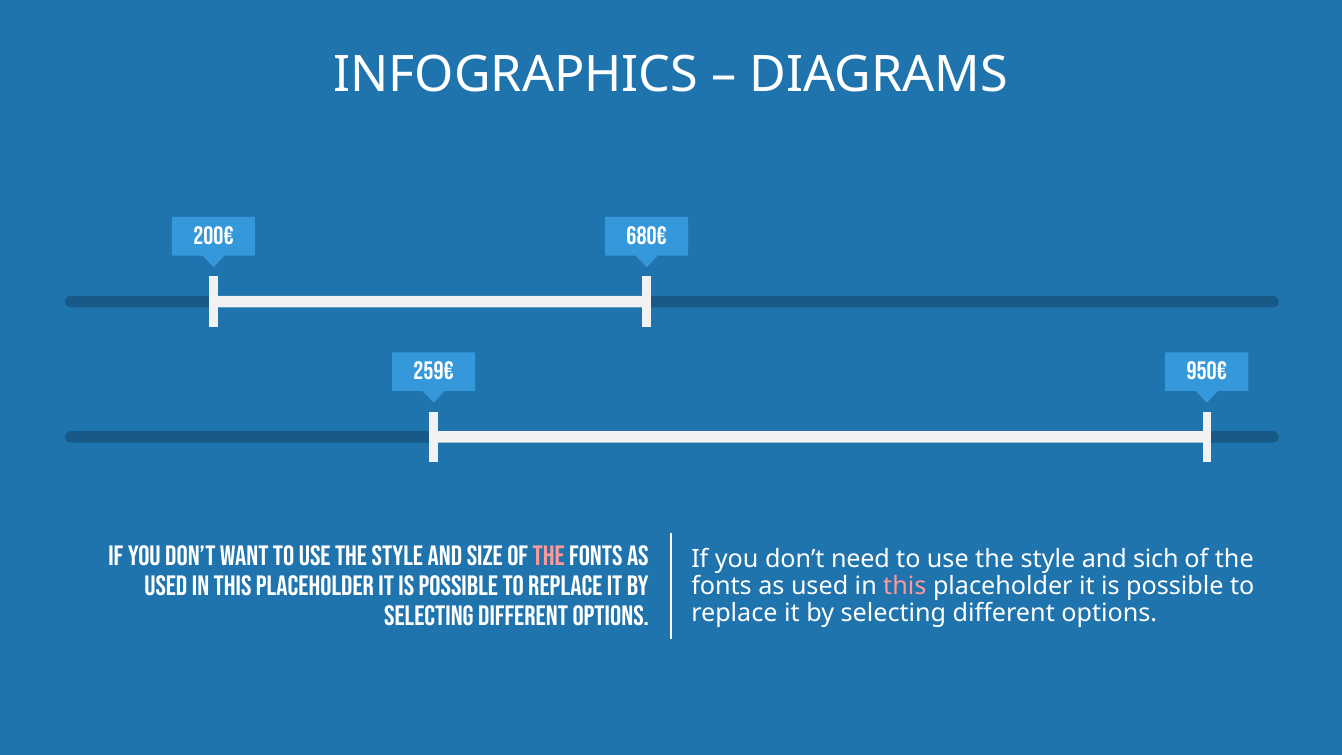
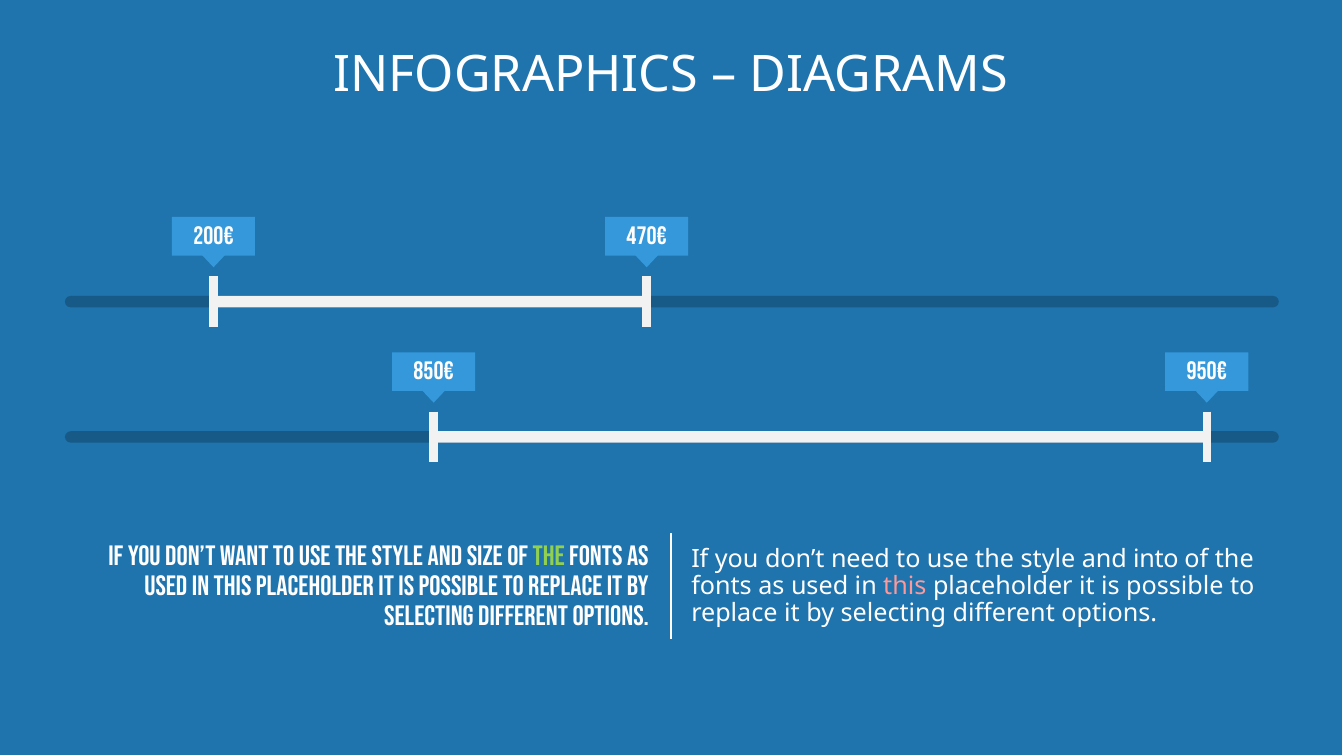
680€: 680€ -> 470€ (647, 236)
259€: 259€ -> 850€ (434, 371)
the colour: pink -> light green (549, 556)
sich: sich -> into (1156, 559)
